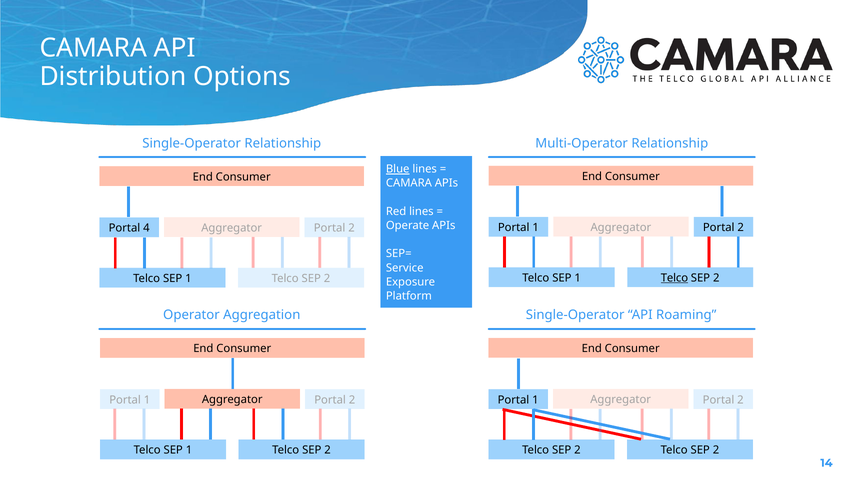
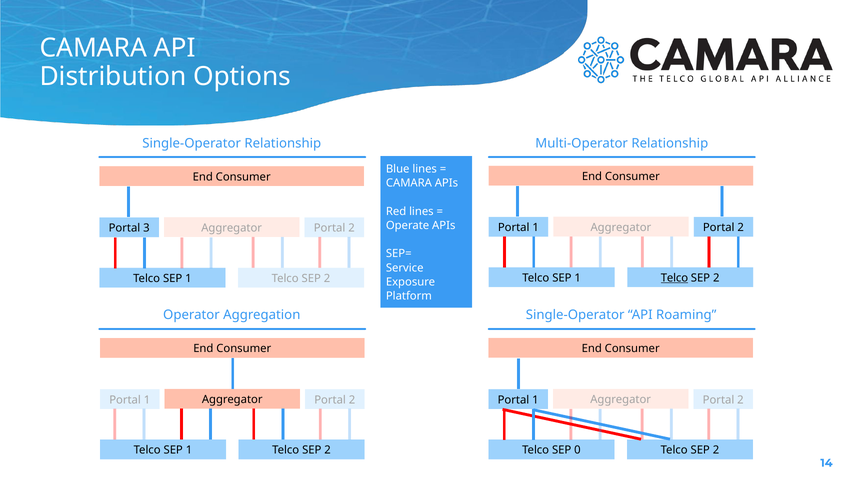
Blue underline: present -> none (398, 169)
4: 4 -> 3 (146, 228)
2: 2 -> 0 (577, 450)
